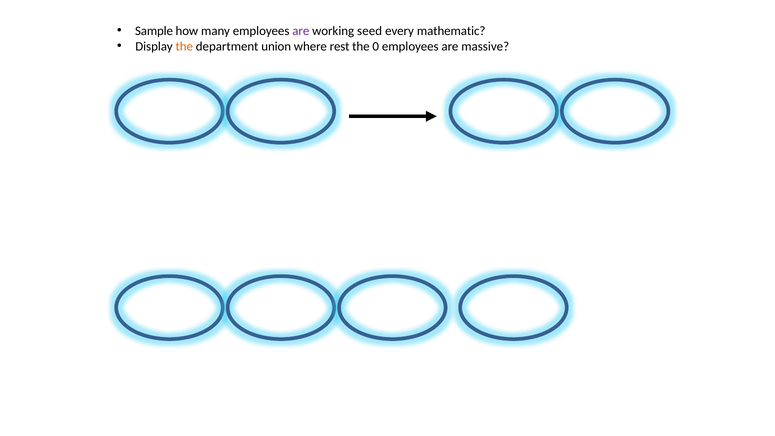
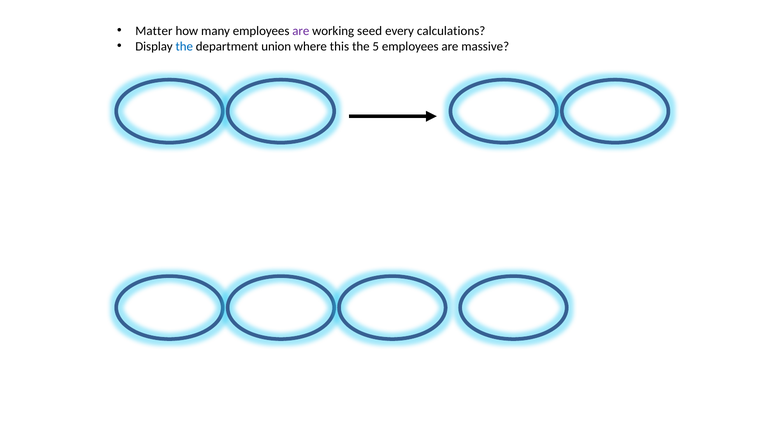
Sample: Sample -> Matter (154, 31)
mathematic: mathematic -> calculations (451, 31)
the colour: orange -> blue (184, 46)
rest: rest -> this (339, 46)
0: 0 -> 5 (376, 46)
